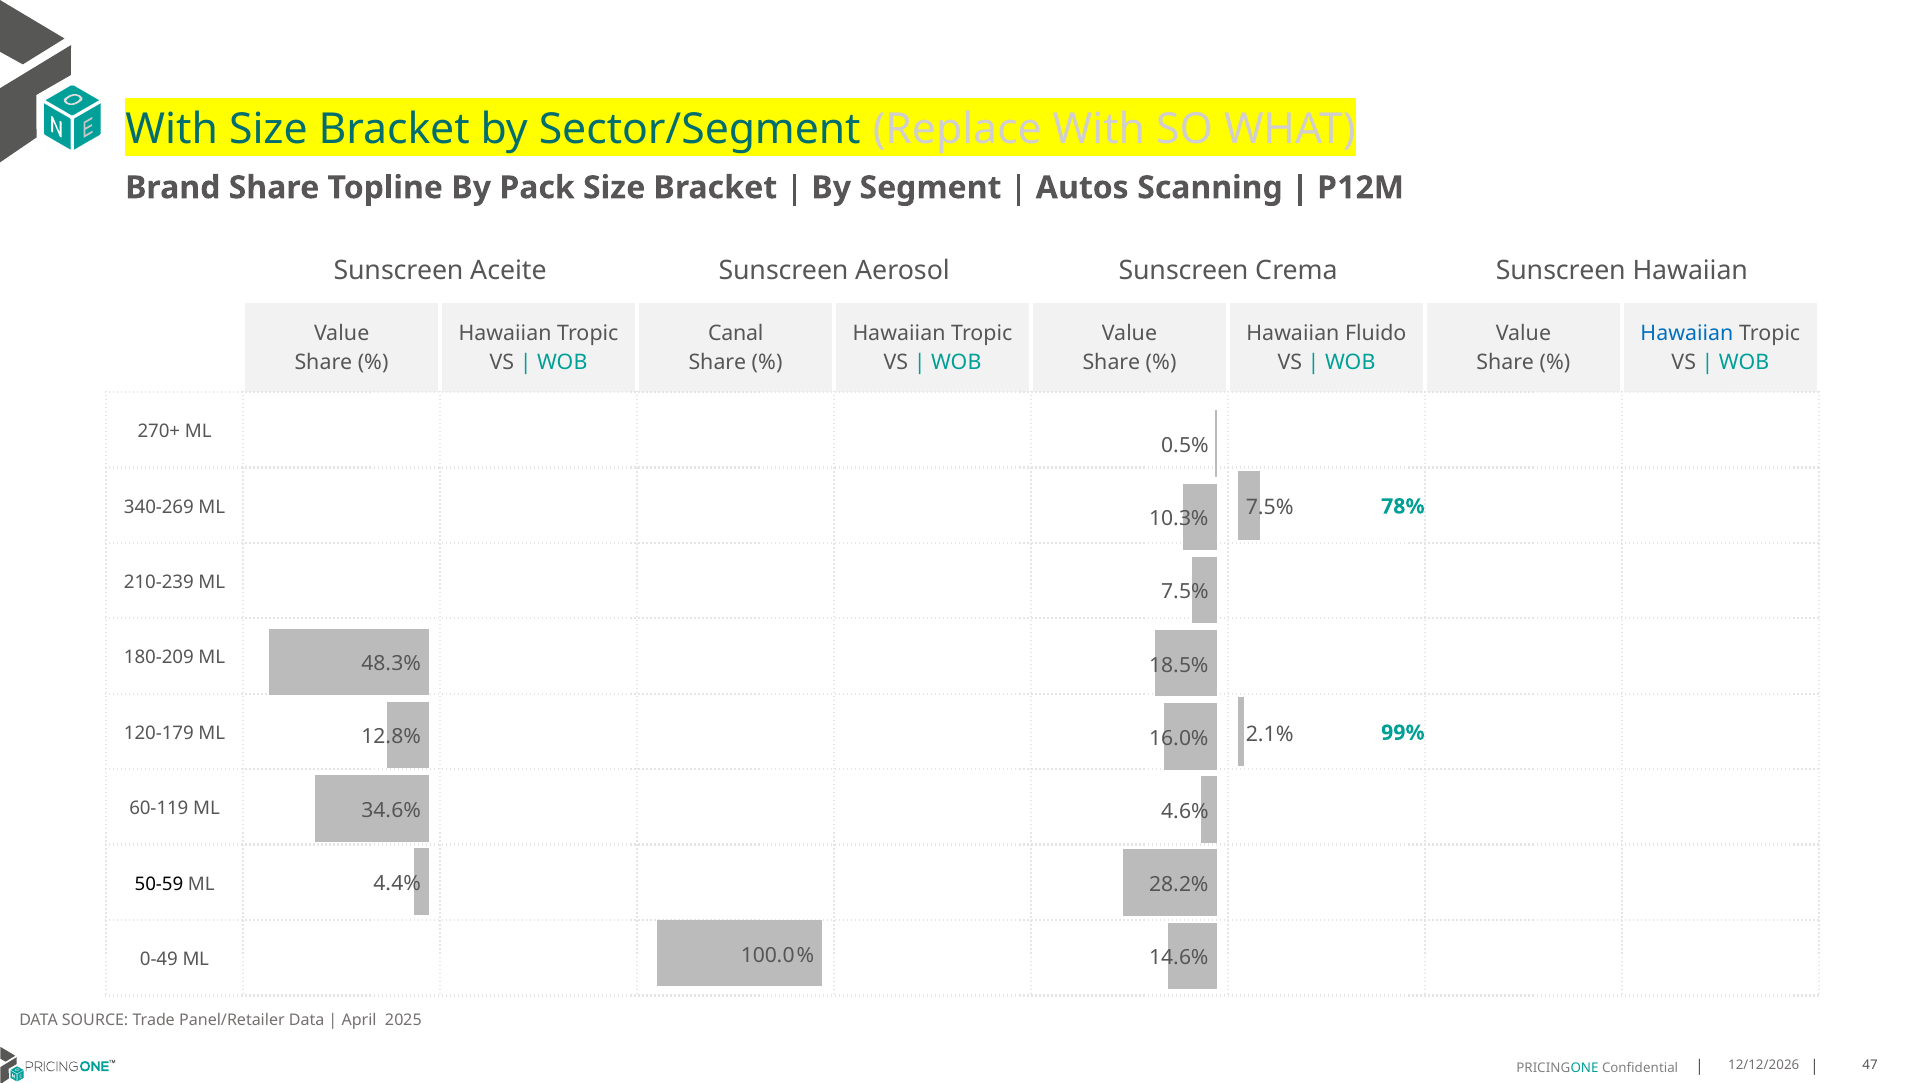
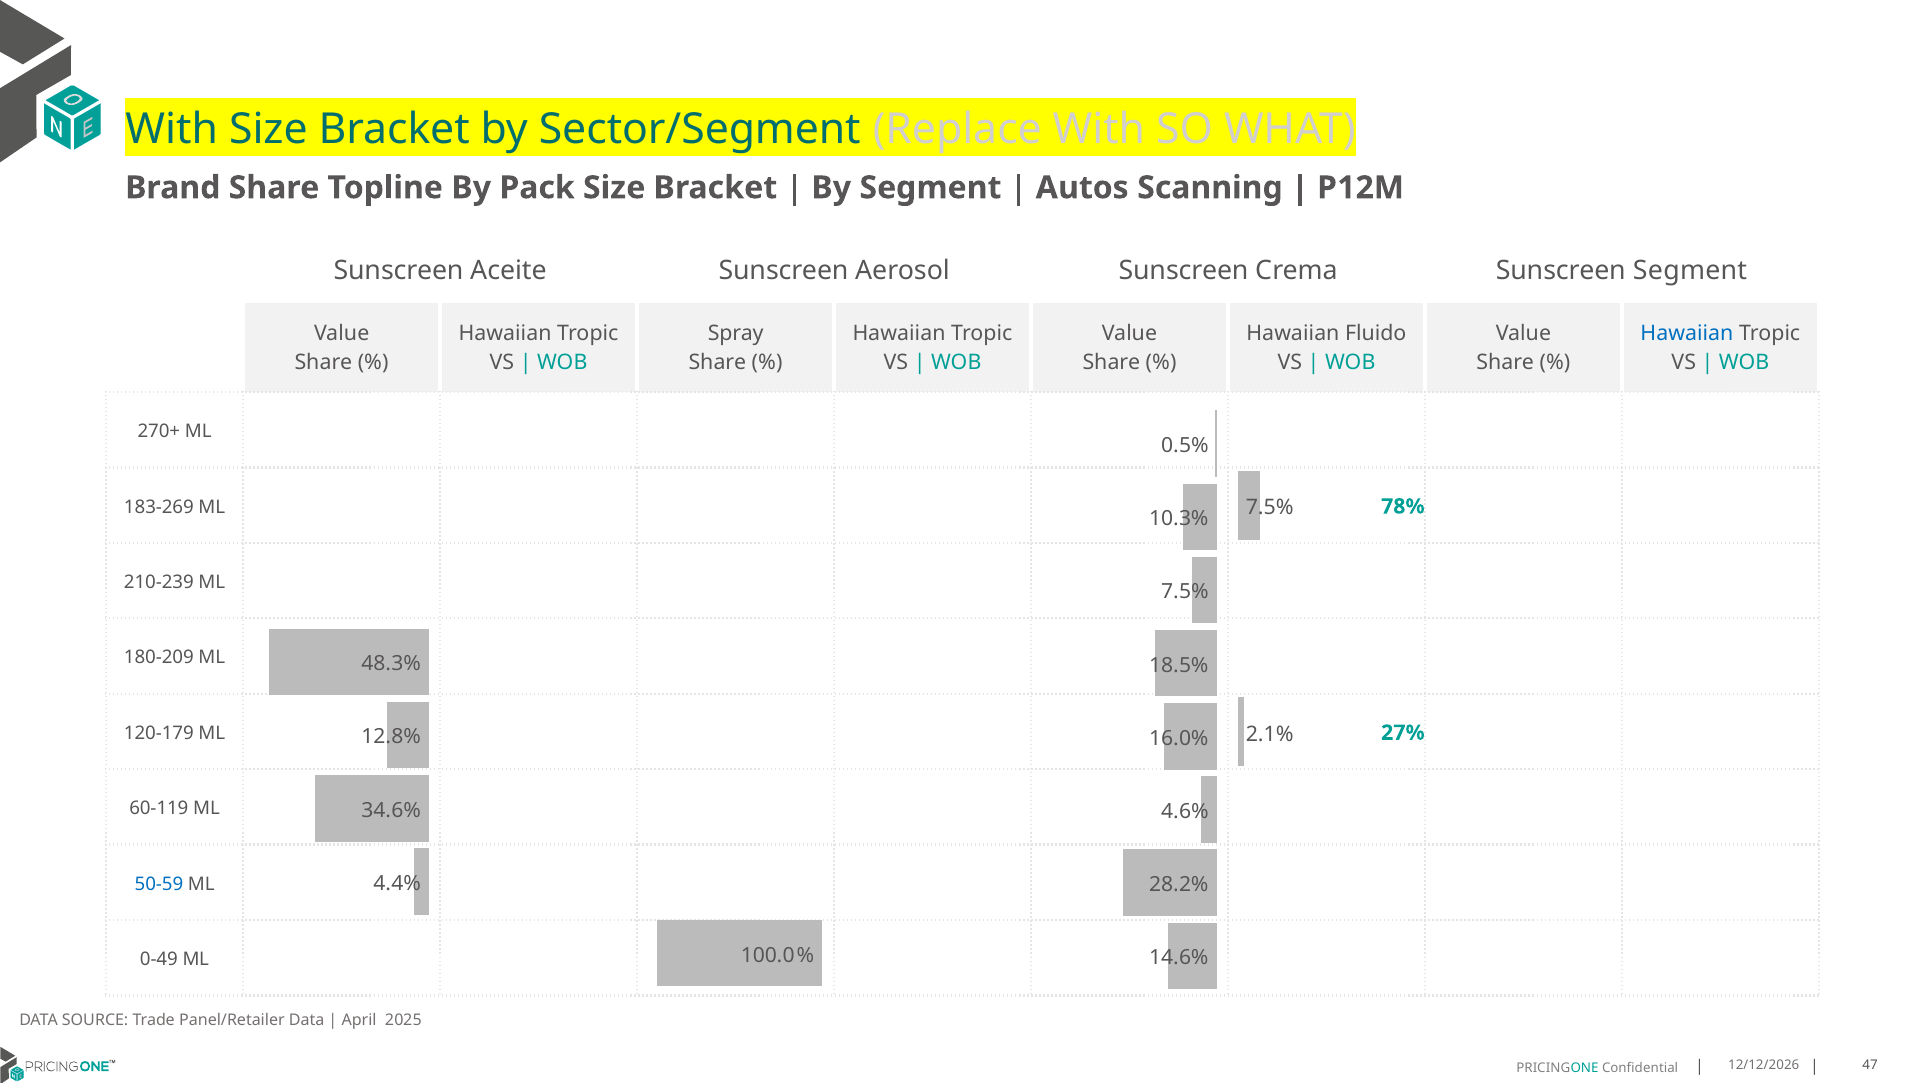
Sunscreen Hawaiian: Hawaiian -> Segment (1690, 270)
Canal: Canal -> Spray (736, 333)
340-269: 340-269 -> 183-269 (159, 507)
99%: 99% -> 27% (1403, 733)
50-59 colour: black -> blue (159, 884)
